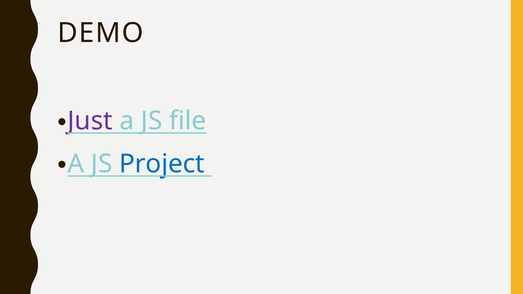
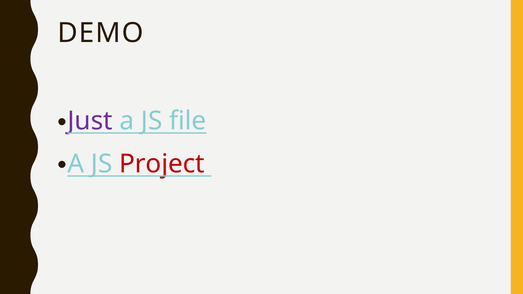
Project colour: blue -> red (162, 164)
